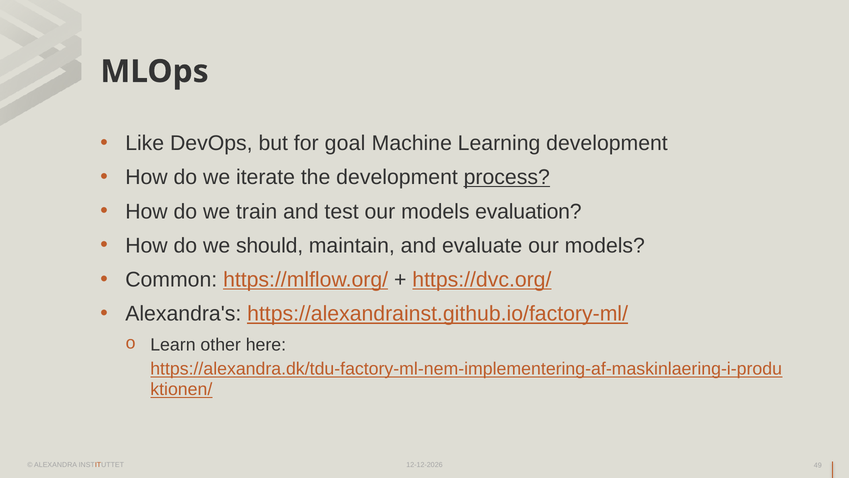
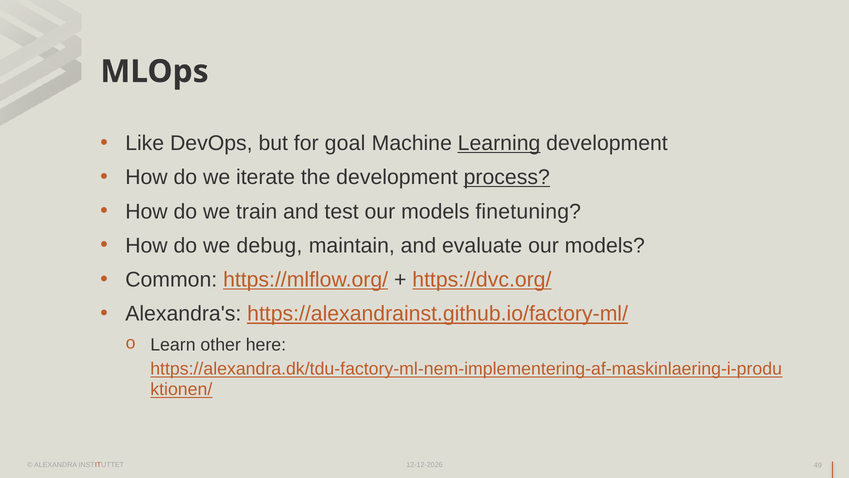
Learning underline: none -> present (499, 143)
evaluation: evaluation -> finetuning (528, 211)
should: should -> debug (269, 245)
